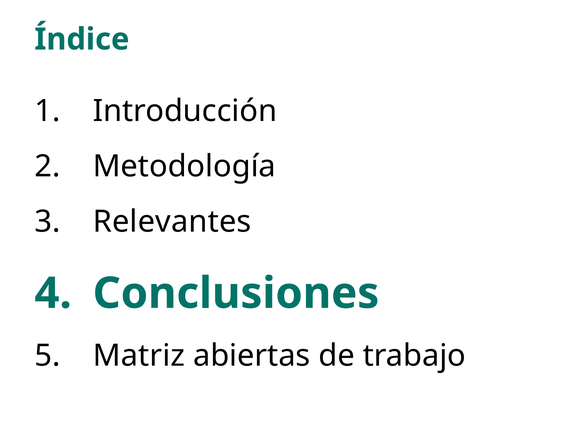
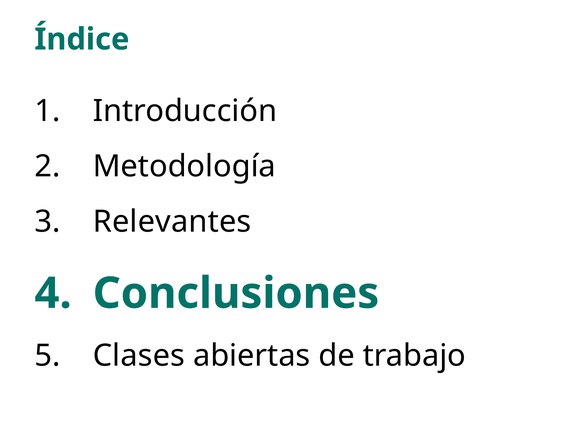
Matriz: Matriz -> Clases (139, 356)
